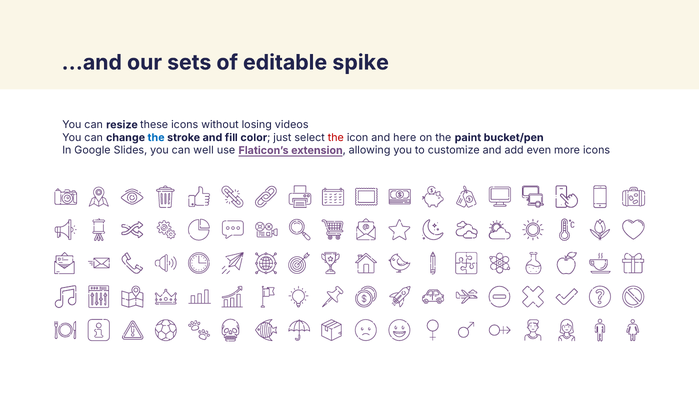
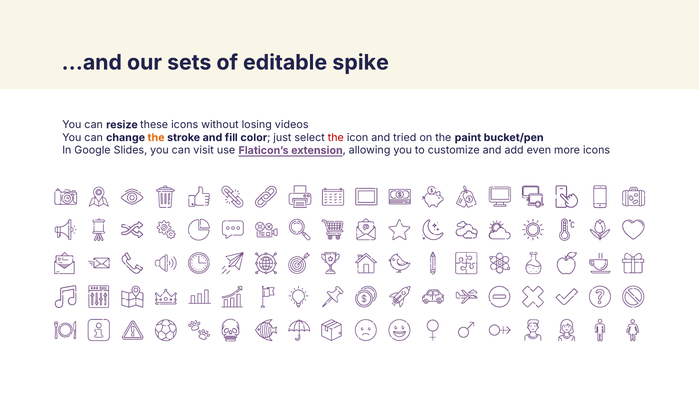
the colour: blue -> orange (156, 138)
here: here -> tried (405, 138)
well: well -> visit (204, 150)
